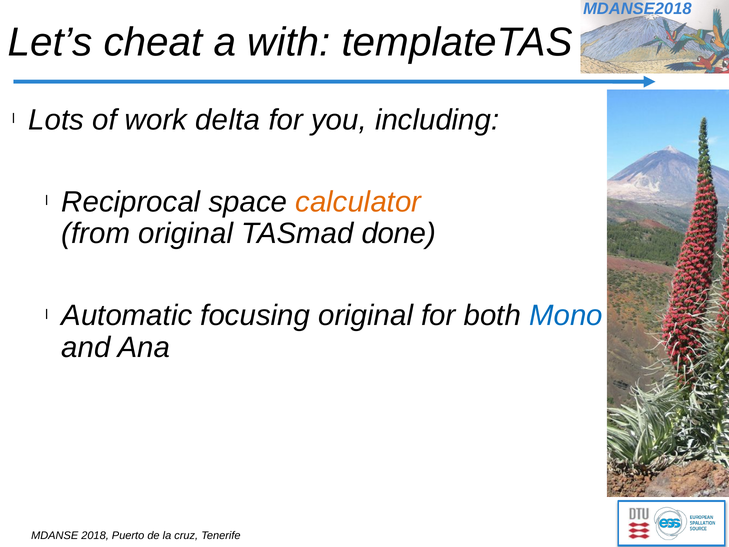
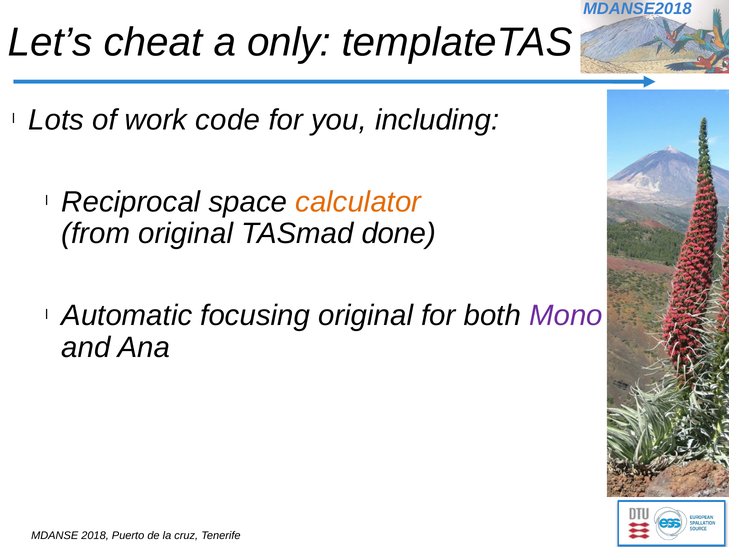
with: with -> only (289, 43)
delta: delta -> code (228, 120)
Mono colour: blue -> purple (566, 316)
